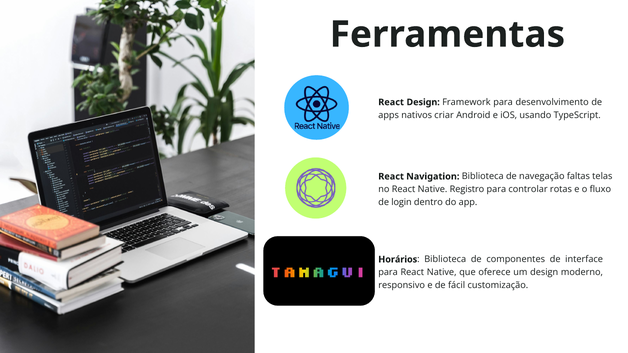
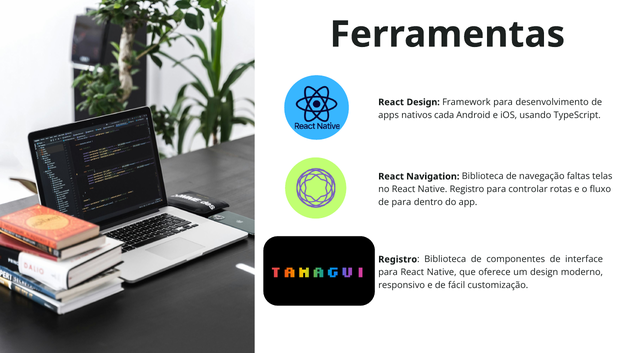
criar: criar -> cada (444, 115)
de login: login -> para (401, 202)
Horários: Horários -> Registro (398, 260)
